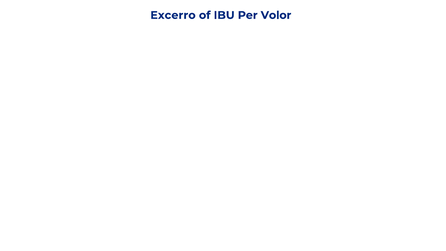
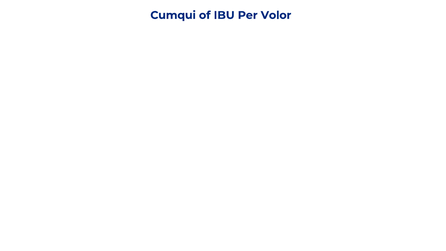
Excerro: Excerro -> Cumqui (173, 15)
